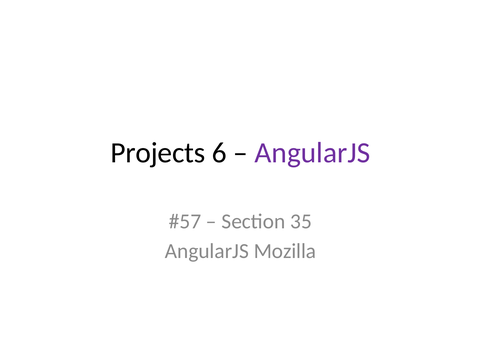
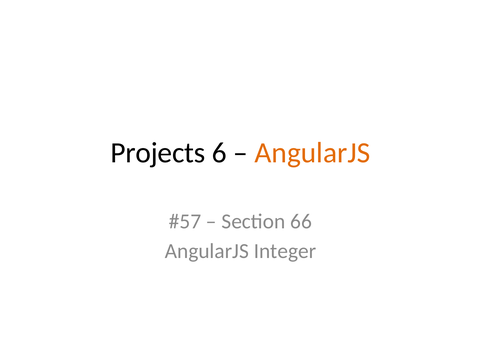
AngularJS colour: purple -> orange (312, 153)
35: 35 -> 66 (301, 221)
Mozilla: Mozilla -> Integer (285, 251)
